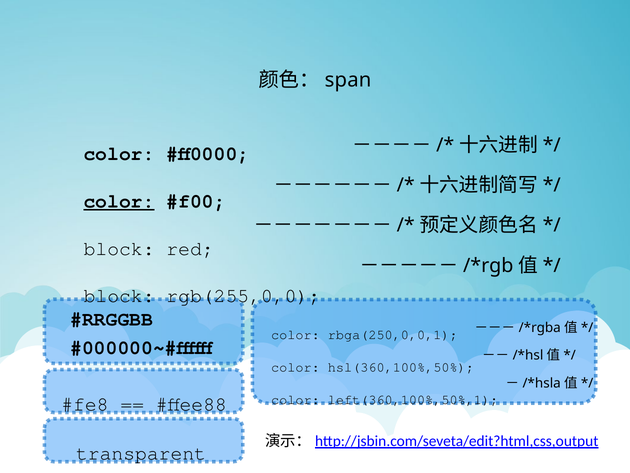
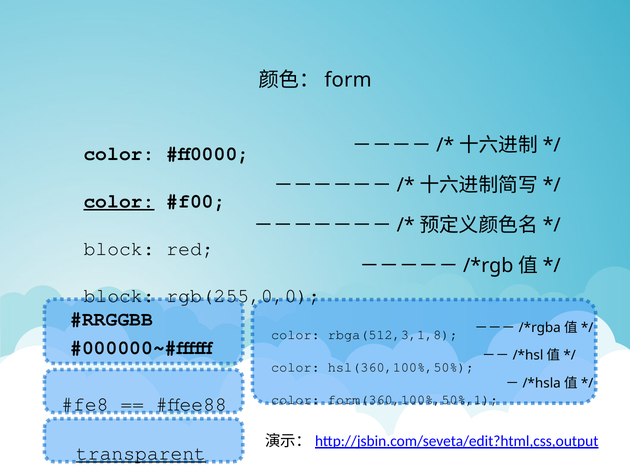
span: span -> form (348, 80)
rbga(250,0,0,1: rbga(250,0,0,1 -> rbga(512,3,1,8 (393, 334)
left(360,100%,50%,1: left(360,100%,50%,1 -> form(360,100%,50%,1 (413, 399)
transparent underline: none -> present (141, 453)
